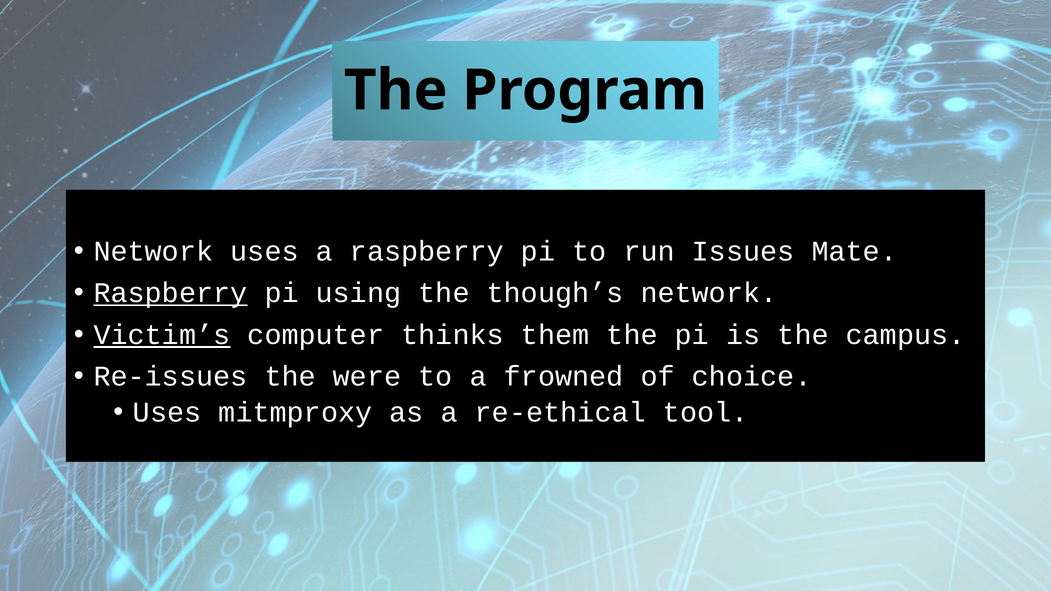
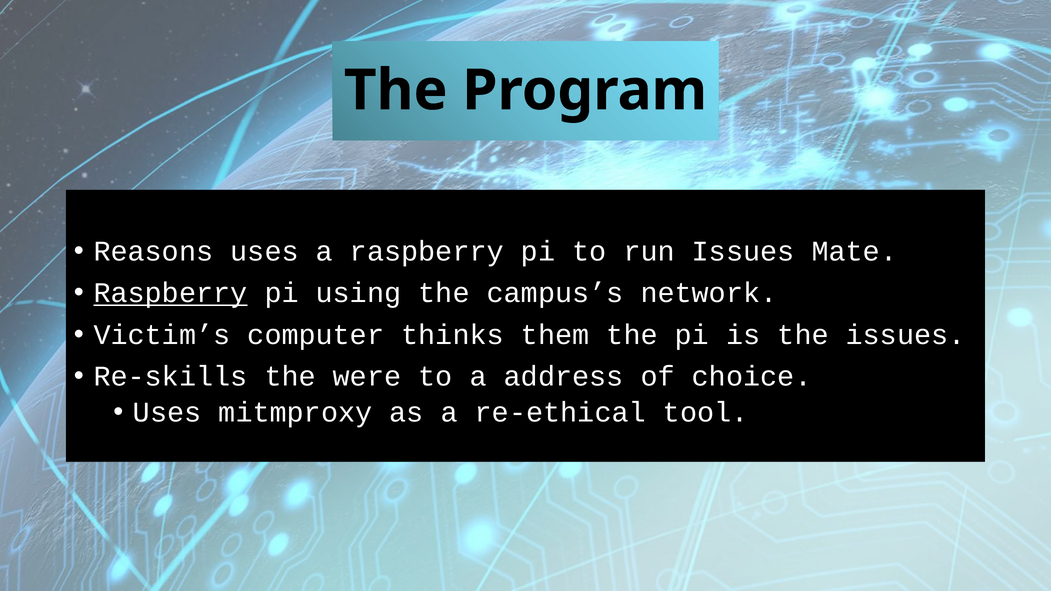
Network: Network -> Reasons (153, 252)
though’s: though’s -> campus’s (555, 293)
Victim’s underline: present -> none (162, 335)
the campus: campus -> issues (906, 335)
Re-issues: Re-issues -> Re-skills (170, 377)
frowned: frowned -> address (564, 377)
